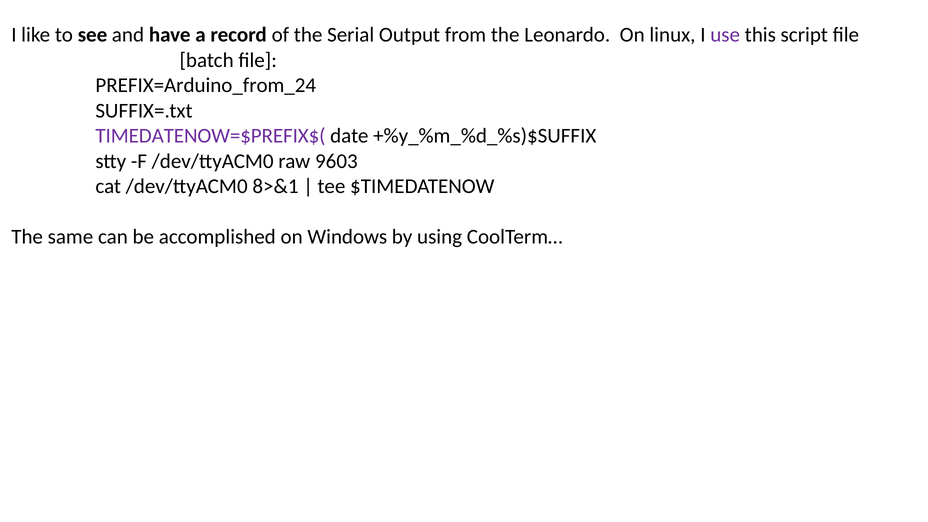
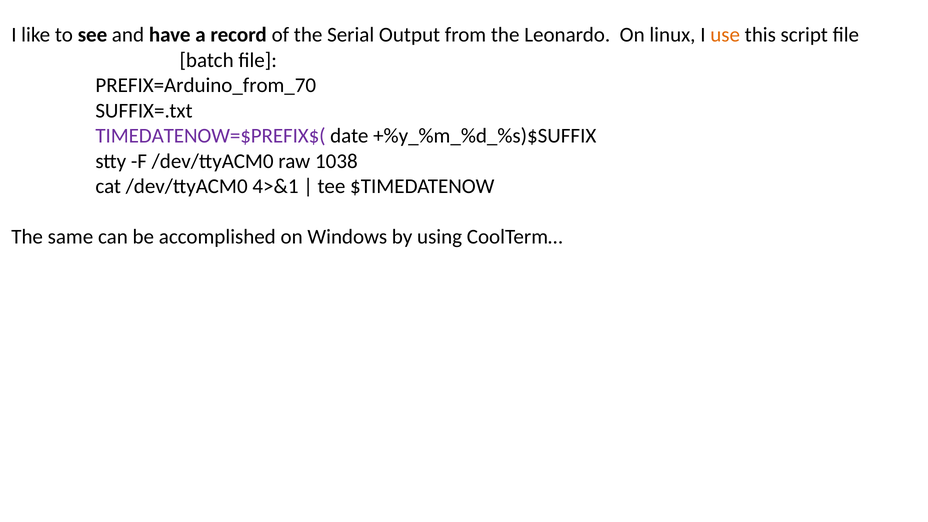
use colour: purple -> orange (725, 35)
PREFIX=Arduino_from_24: PREFIX=Arduino_from_24 -> PREFIX=Arduino_from_70 (206, 85)
9603: 9603 -> 1038 (336, 161)
8>&1: 8>&1 -> 4>&1 (275, 186)
